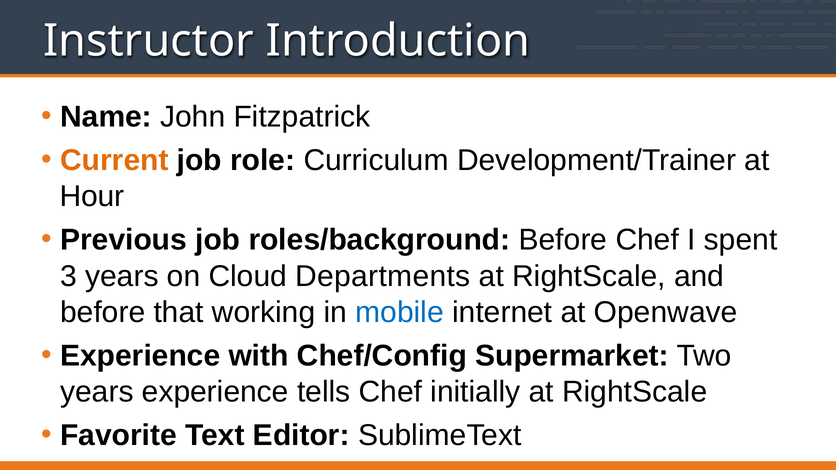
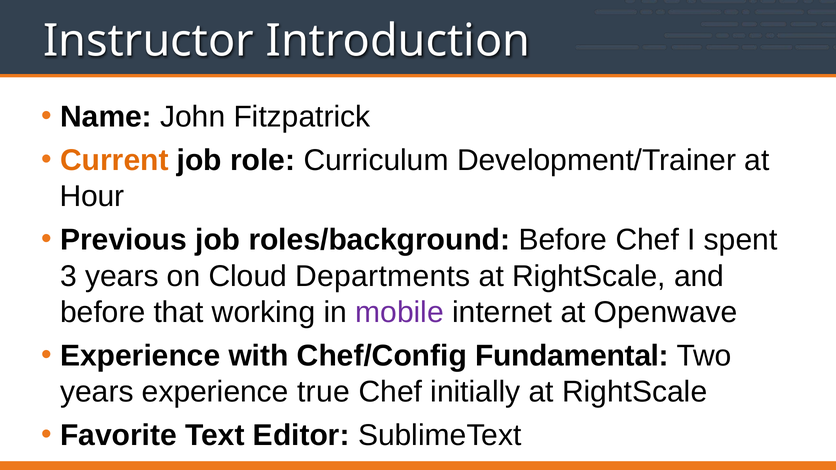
mobile colour: blue -> purple (400, 312)
Supermarket: Supermarket -> Fundamental (572, 356)
tells: tells -> true (324, 392)
